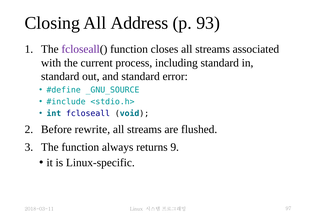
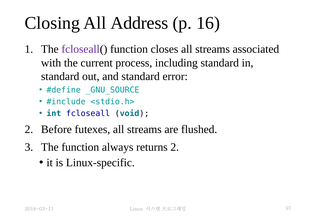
93: 93 -> 16 (208, 23)
rewrite: rewrite -> futexes (92, 129)
returns 9: 9 -> 2 (175, 147)
